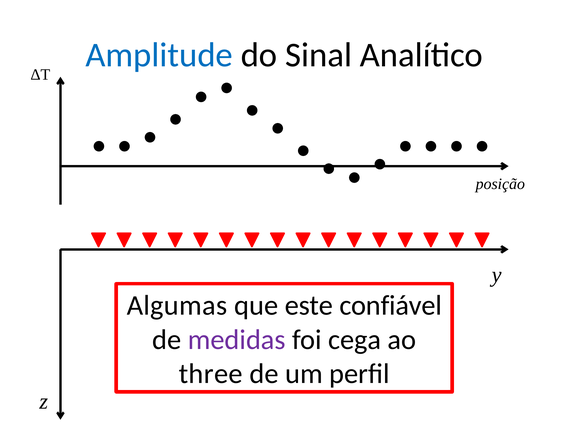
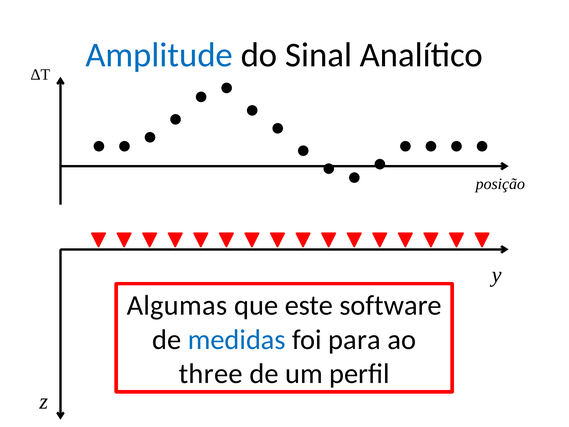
confiável: confiável -> software (391, 305)
medidas colour: purple -> blue (237, 340)
cega: cega -> para (354, 340)
